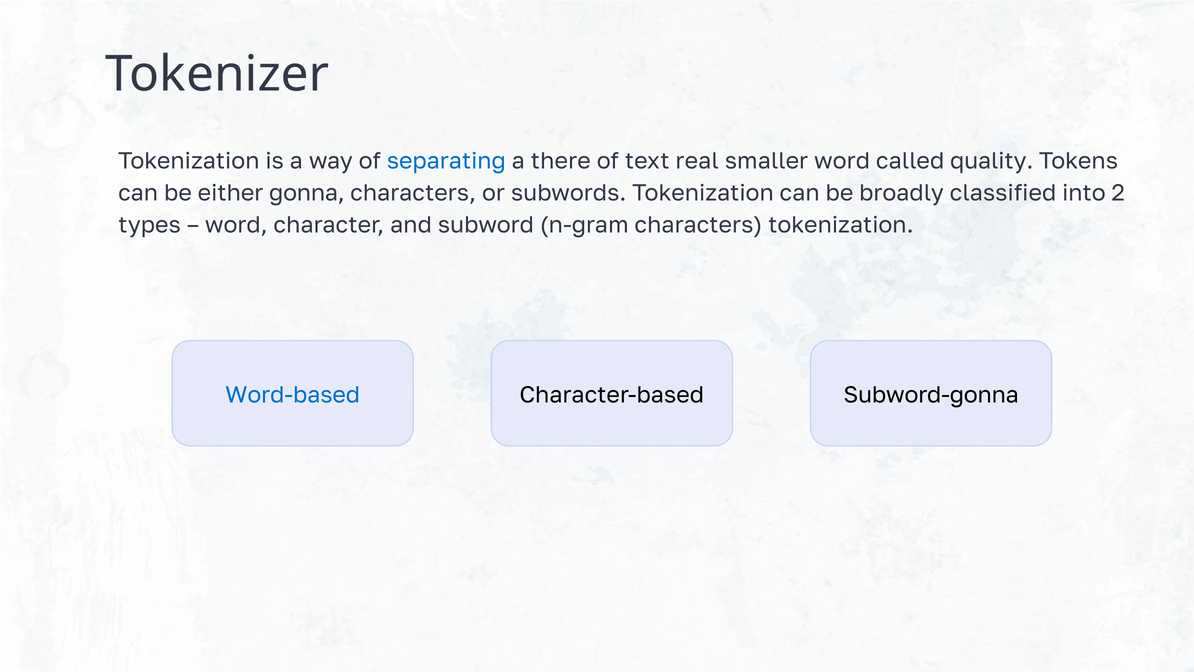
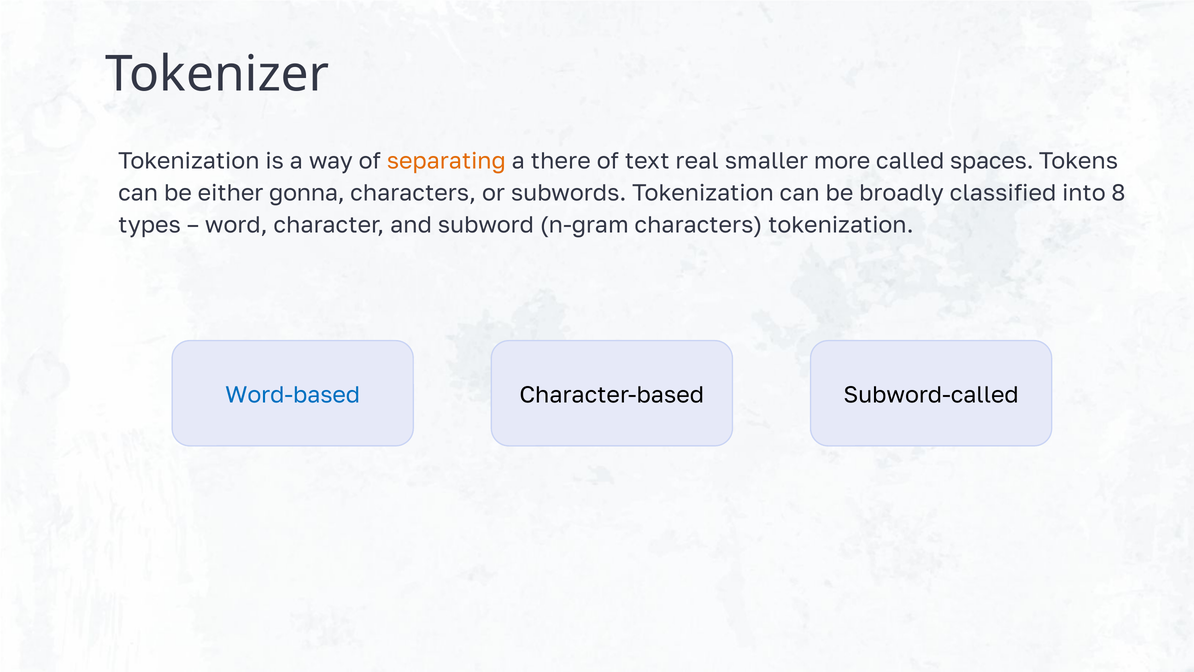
separating colour: blue -> orange (446, 161)
smaller word: word -> more (842, 161)
quality: quality -> spaces (992, 161)
2: 2 -> 8 (1118, 193)
Subword-gonna: Subword-gonna -> Subword-called (931, 395)
